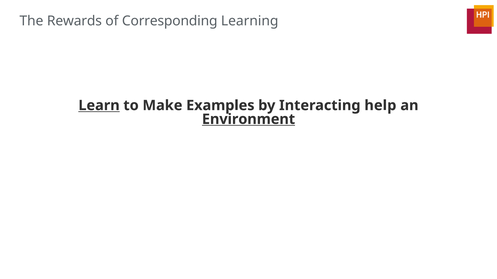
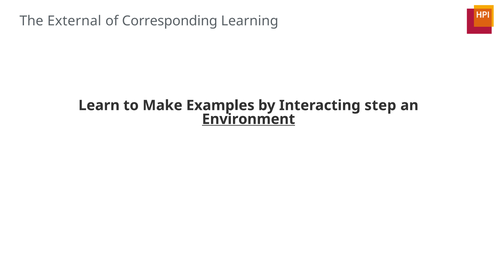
Rewards: Rewards -> External (74, 21)
Learn underline: present -> none (99, 106)
help: help -> step (380, 106)
